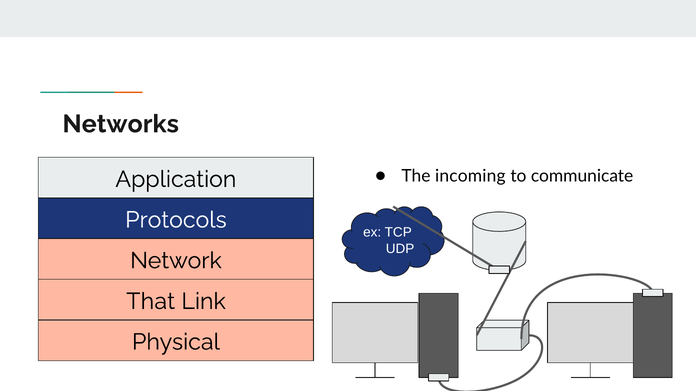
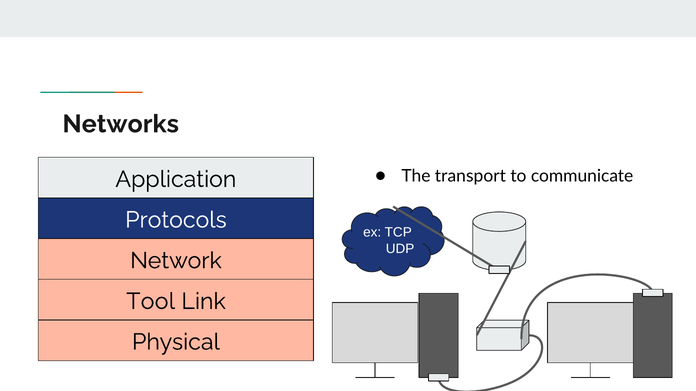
incoming: incoming -> transport (470, 176)
That: That -> Tool (151, 302)
